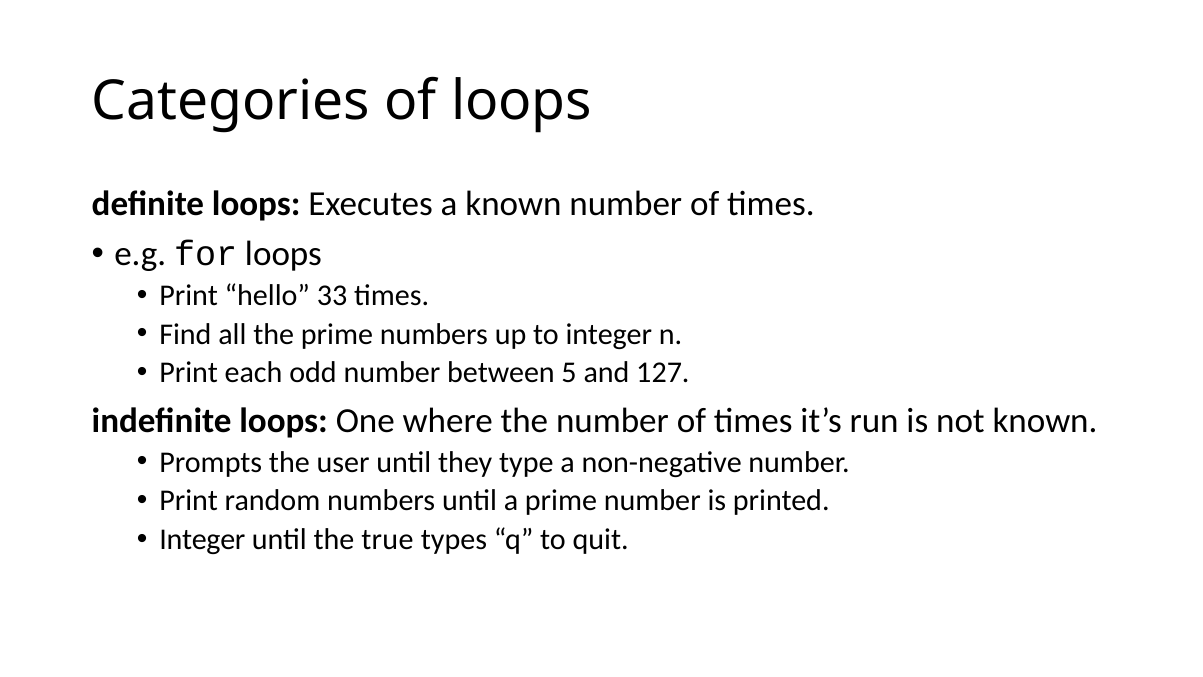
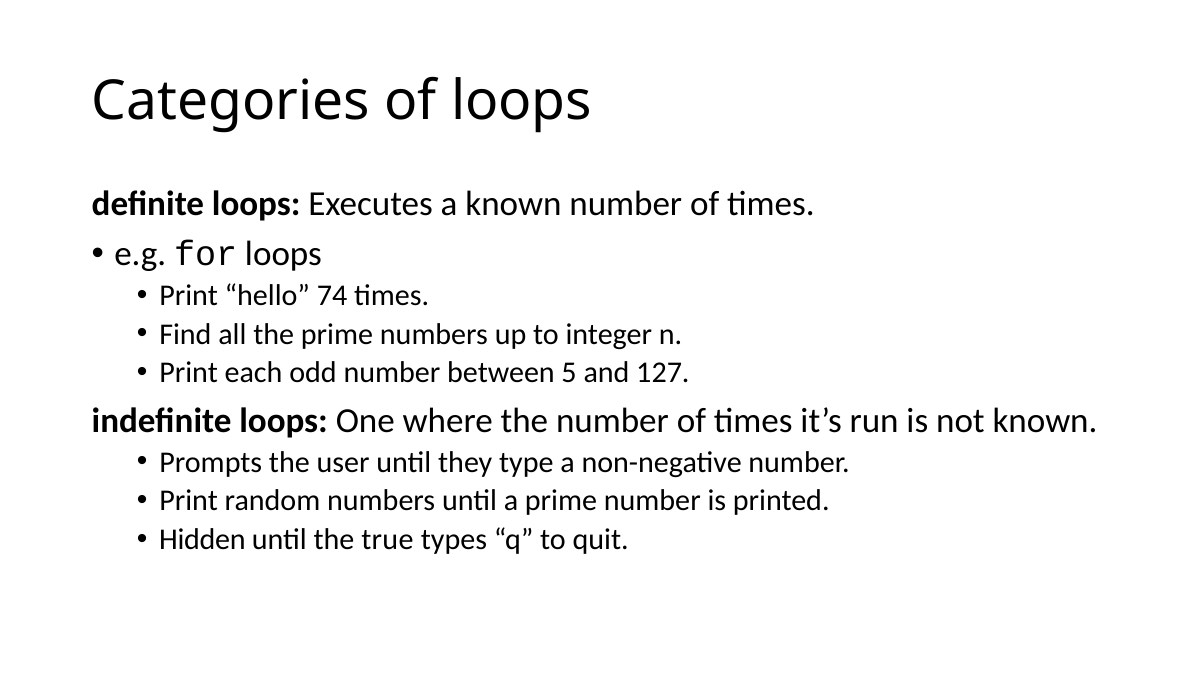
33: 33 -> 74 (332, 295)
Integer: Integer -> Hidden (202, 539)
